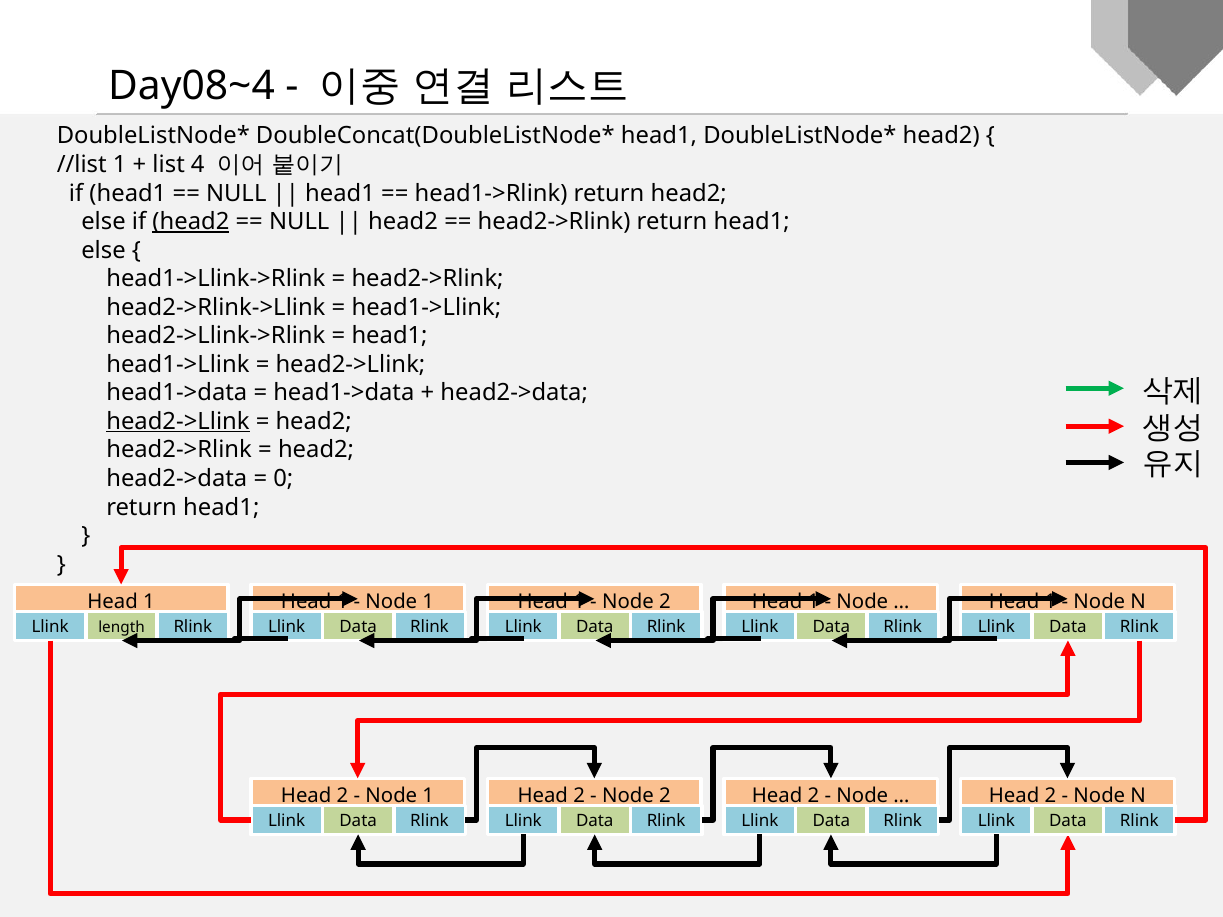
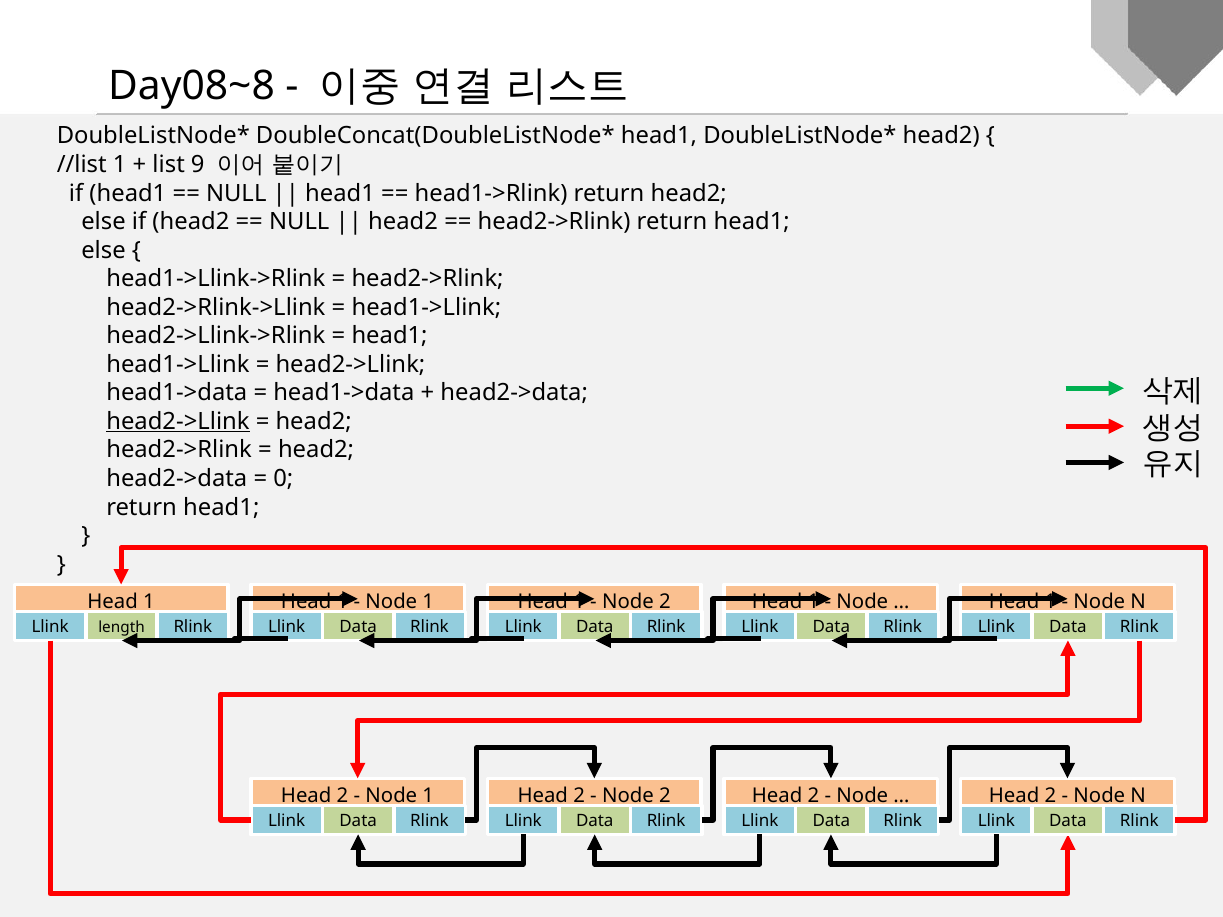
Day08~4: Day08~4 -> Day08~8 (192, 86)
4: 4 -> 9 (198, 165)
head2 underline: present -> none (191, 222)
